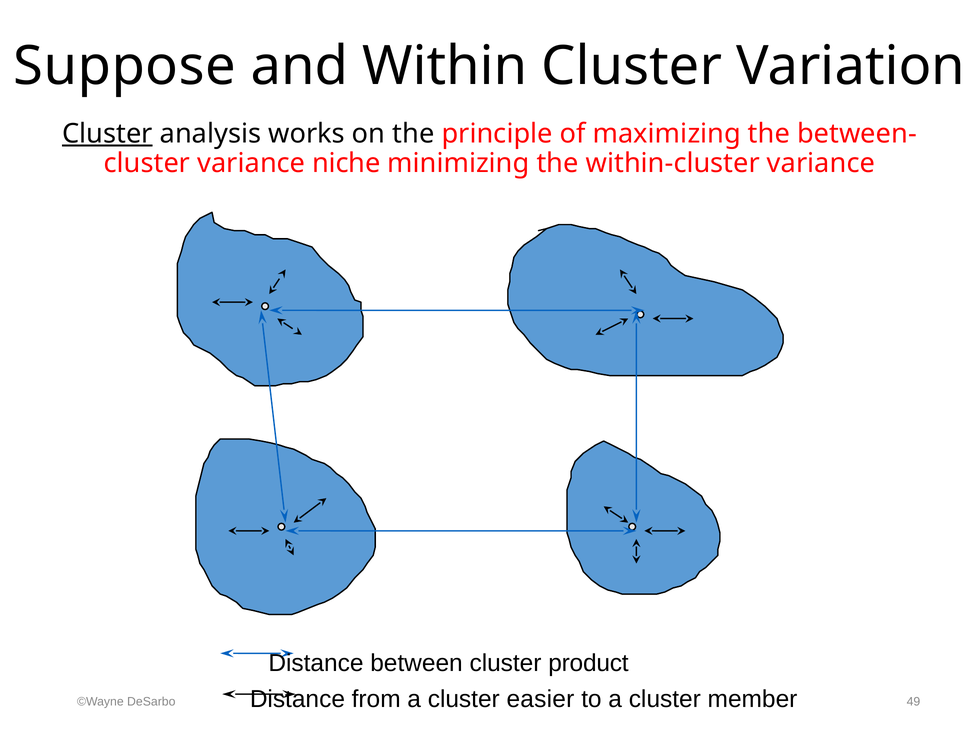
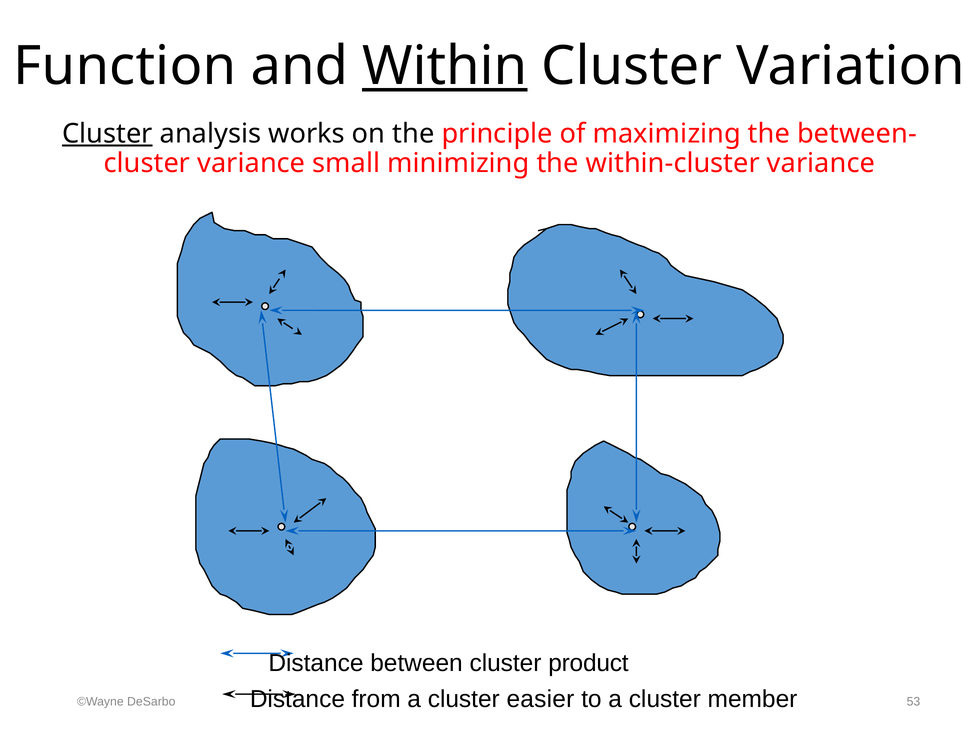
Suppose: Suppose -> Function (125, 66)
Within underline: none -> present (445, 66)
niche: niche -> small (346, 163)
49: 49 -> 53 (914, 701)
